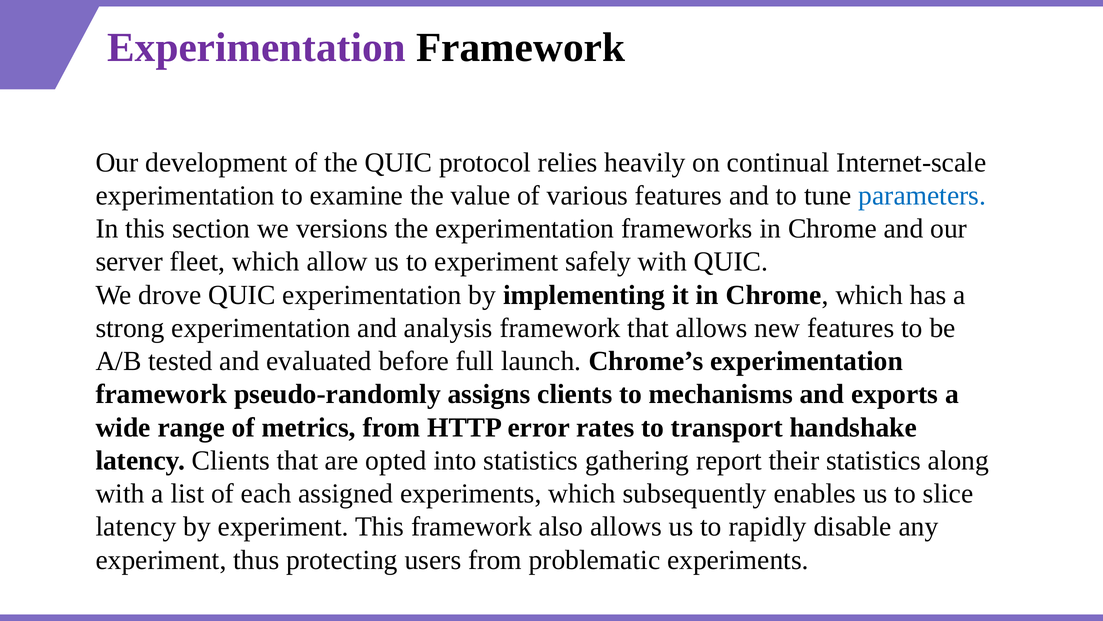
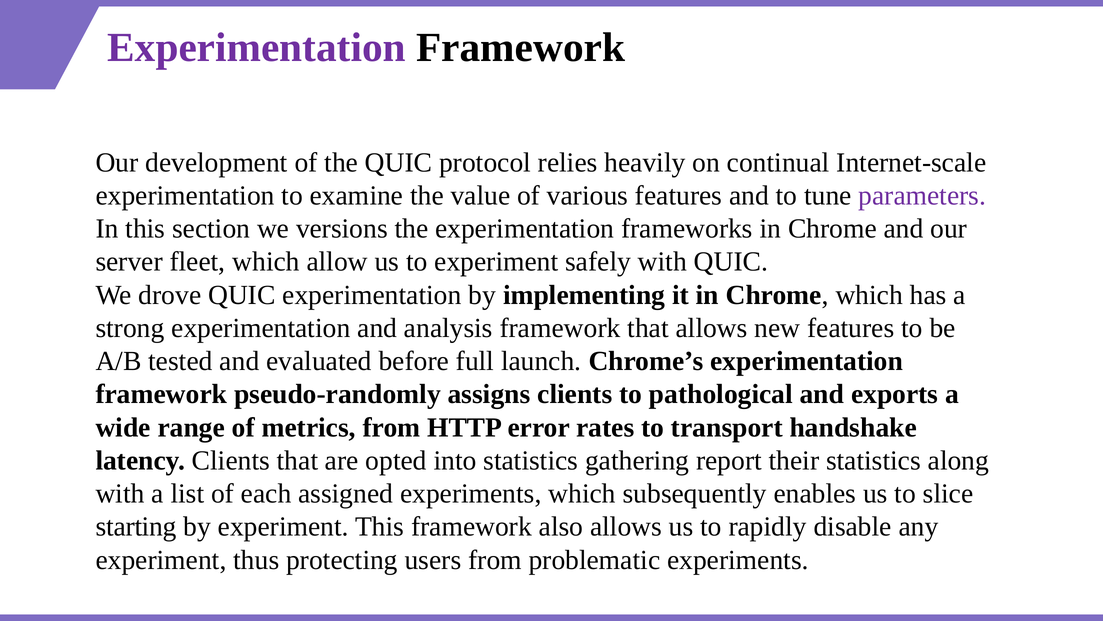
parameters colour: blue -> purple (922, 195)
mechanisms: mechanisms -> pathological (721, 394)
latency: latency -> starting (136, 526)
